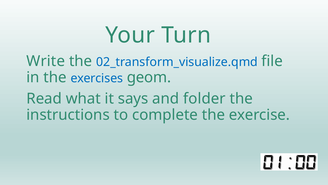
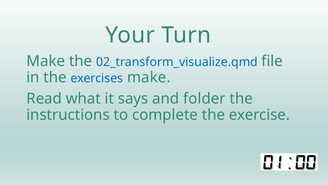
Write: Write -> Make (46, 61)
exercises geom: geom -> make (149, 77)
